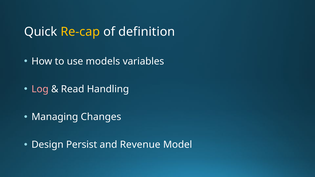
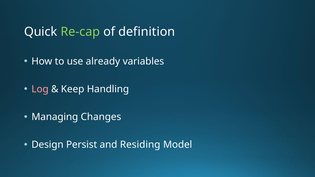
Re-cap colour: yellow -> light green (80, 32)
models: models -> already (103, 61)
Read: Read -> Keep (73, 89)
Revenue: Revenue -> Residing (140, 145)
